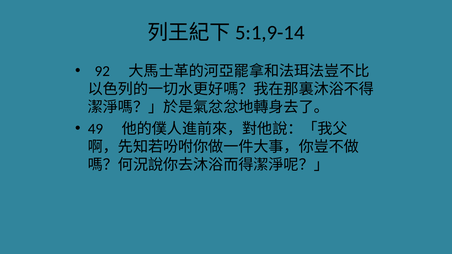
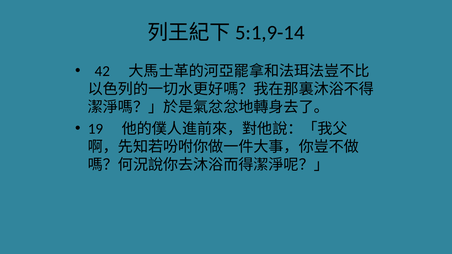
92: 92 -> 42 (102, 71)
49: 49 -> 19 (95, 129)
